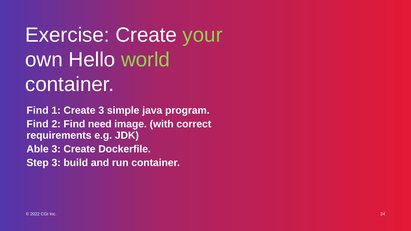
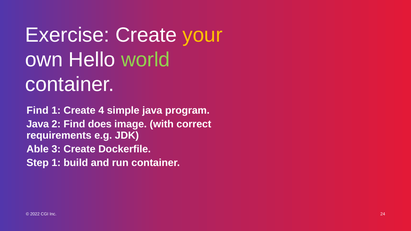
your colour: light green -> yellow (203, 35)
Create 3: 3 -> 4 (101, 111)
Find: Find -> Java (38, 124)
need: need -> does (100, 124)
Step 3: 3 -> 1 (56, 163)
